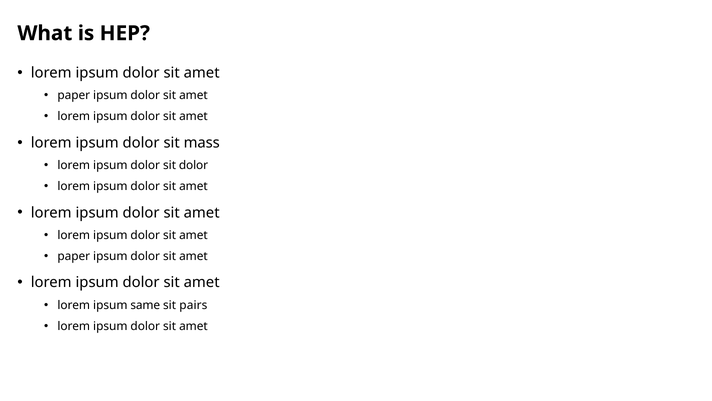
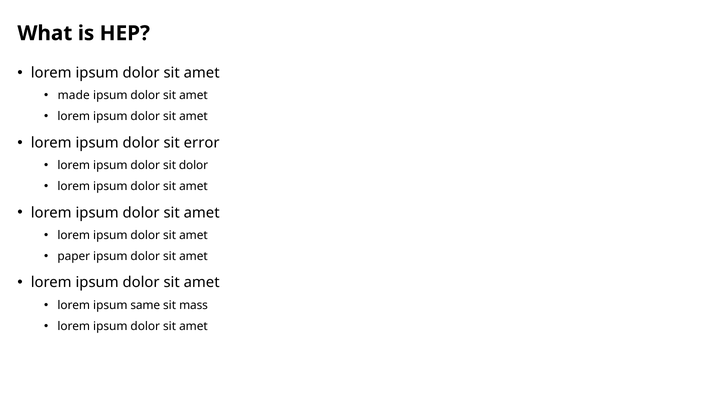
paper: paper -> made (74, 95)
mass: mass -> error (202, 143)
pairs: pairs -> mass (194, 305)
